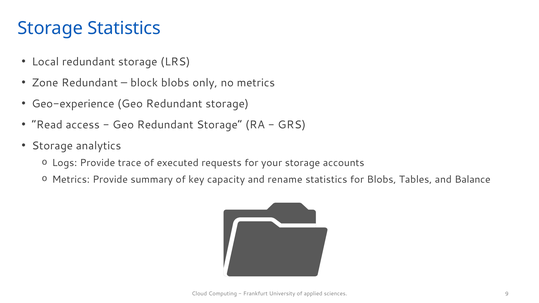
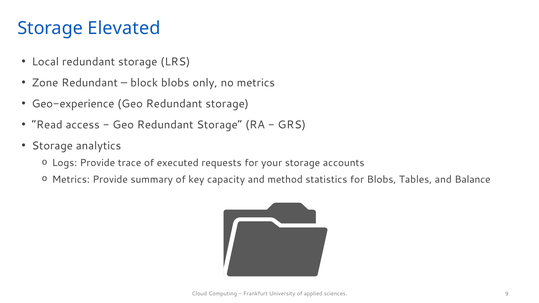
Storage Statistics: Statistics -> Elevated (124, 28)
rename: rename -> method (285, 180)
